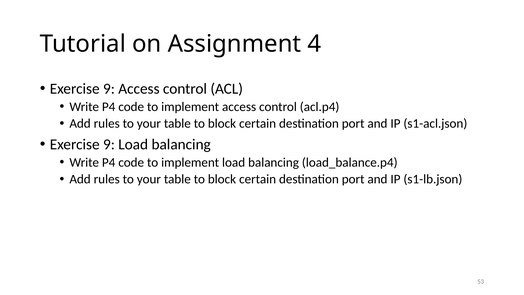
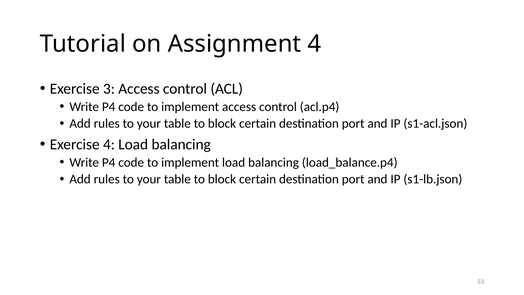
9: 9 -> 3 (109, 89)
9: 9 -> 4 (109, 144)
